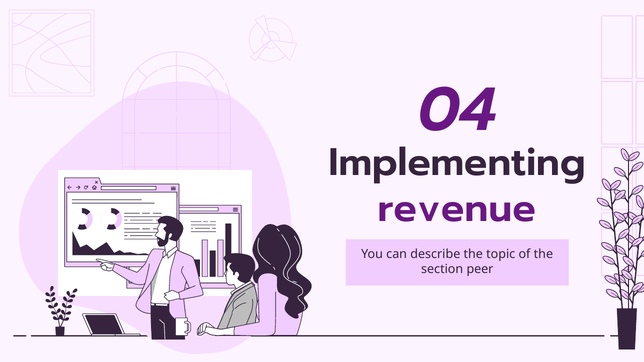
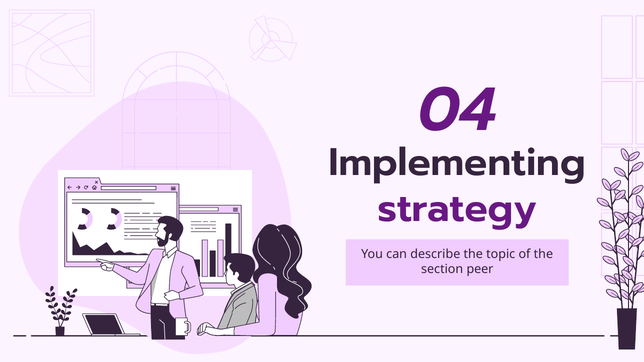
revenue: revenue -> strategy (457, 209)
